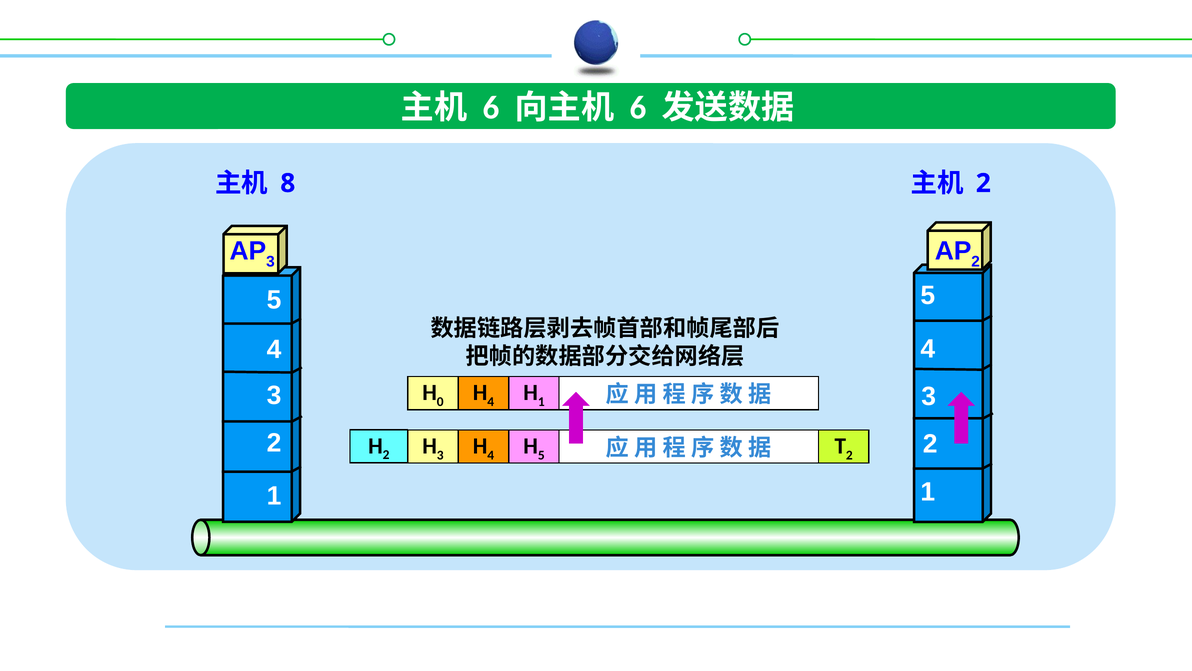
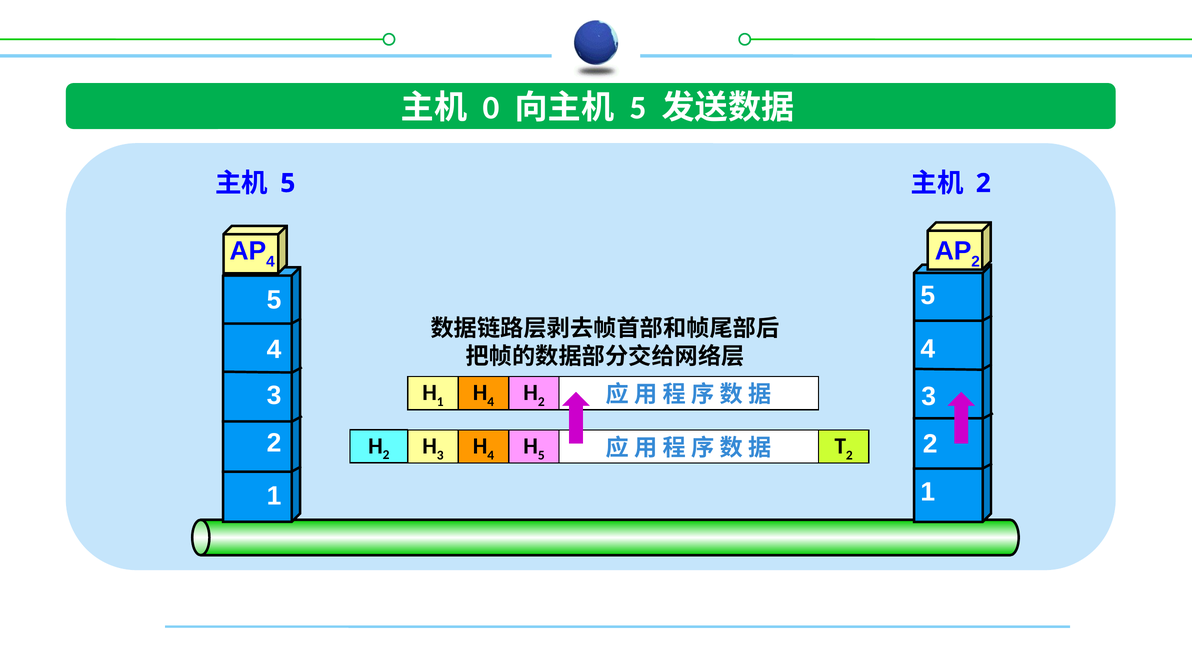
6: 6 -> 0 (491, 108)
6: 6 -> 5 (638, 108)
8: 8 -> 5 (288, 183)
3: 3 -> 4 (270, 261)
0: 0 -> 1 (440, 402)
1: 1 -> 2 (541, 402)
